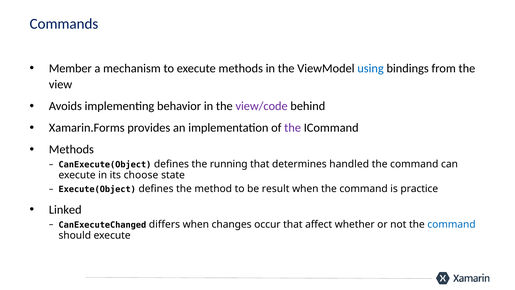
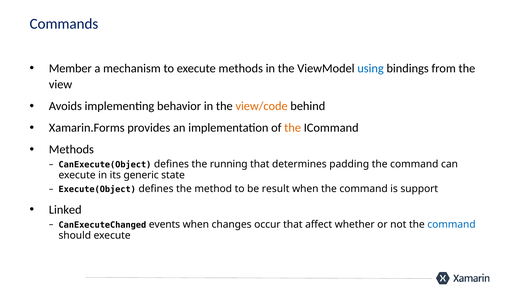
view/code colour: purple -> orange (262, 106)
the colour: purple -> orange (293, 128)
handled: handled -> padding (349, 164)
choose: choose -> generic (141, 175)
practice: practice -> support (419, 189)
differs: differs -> events (164, 224)
